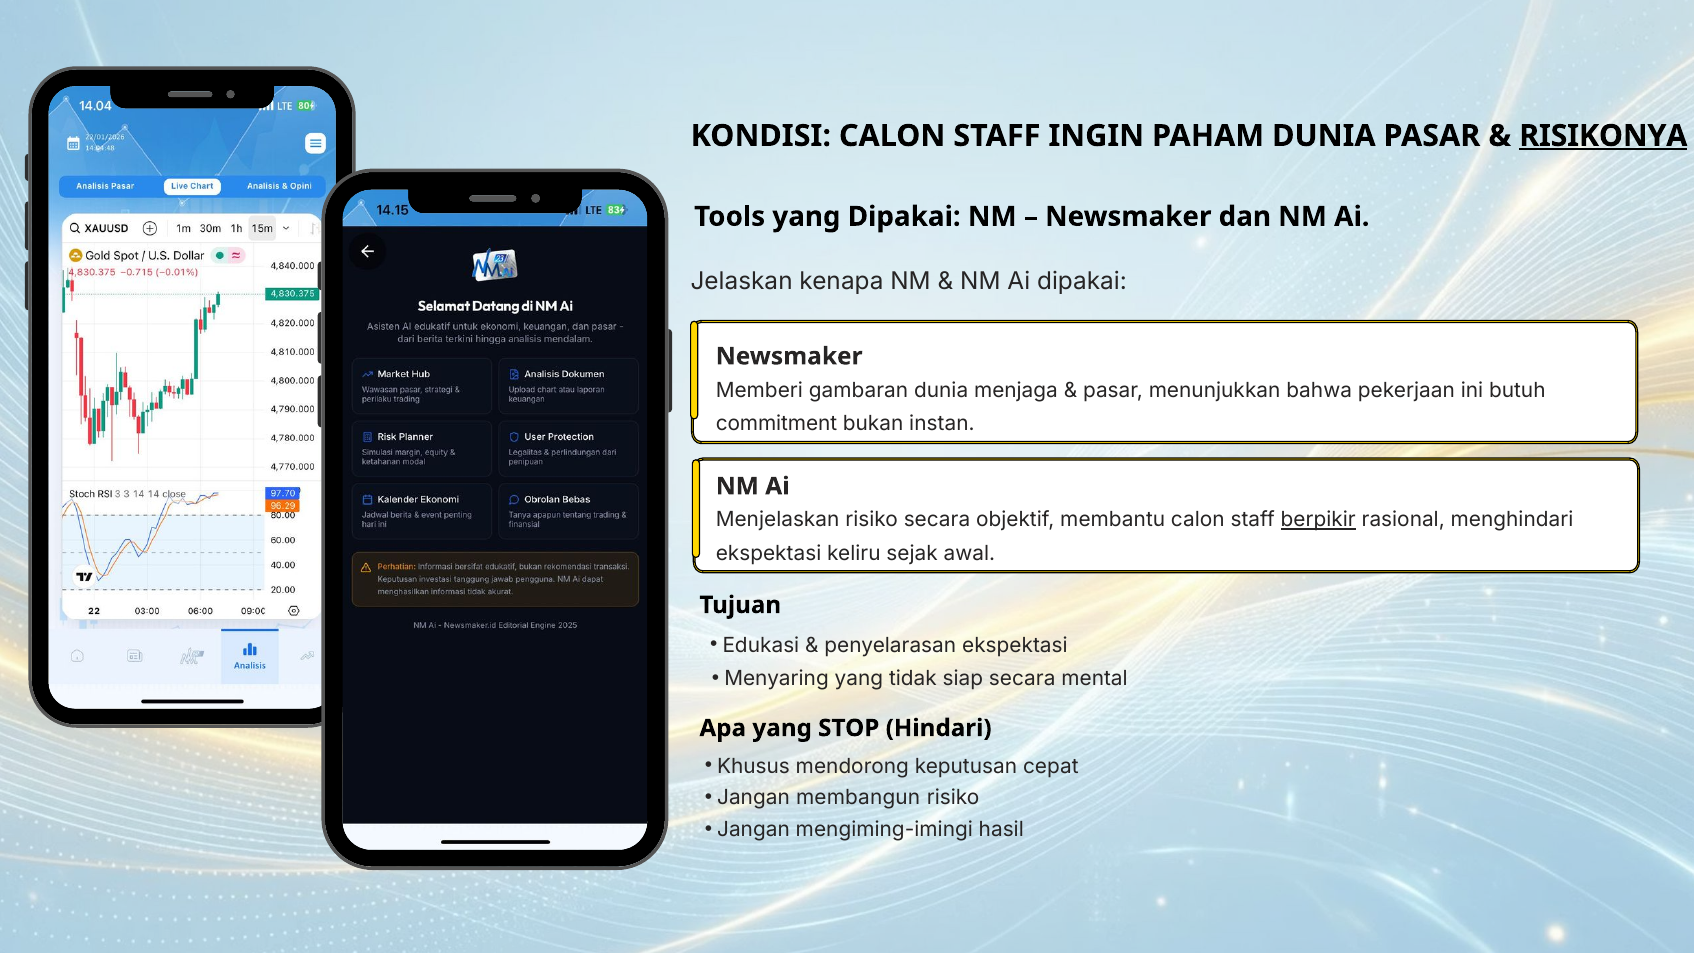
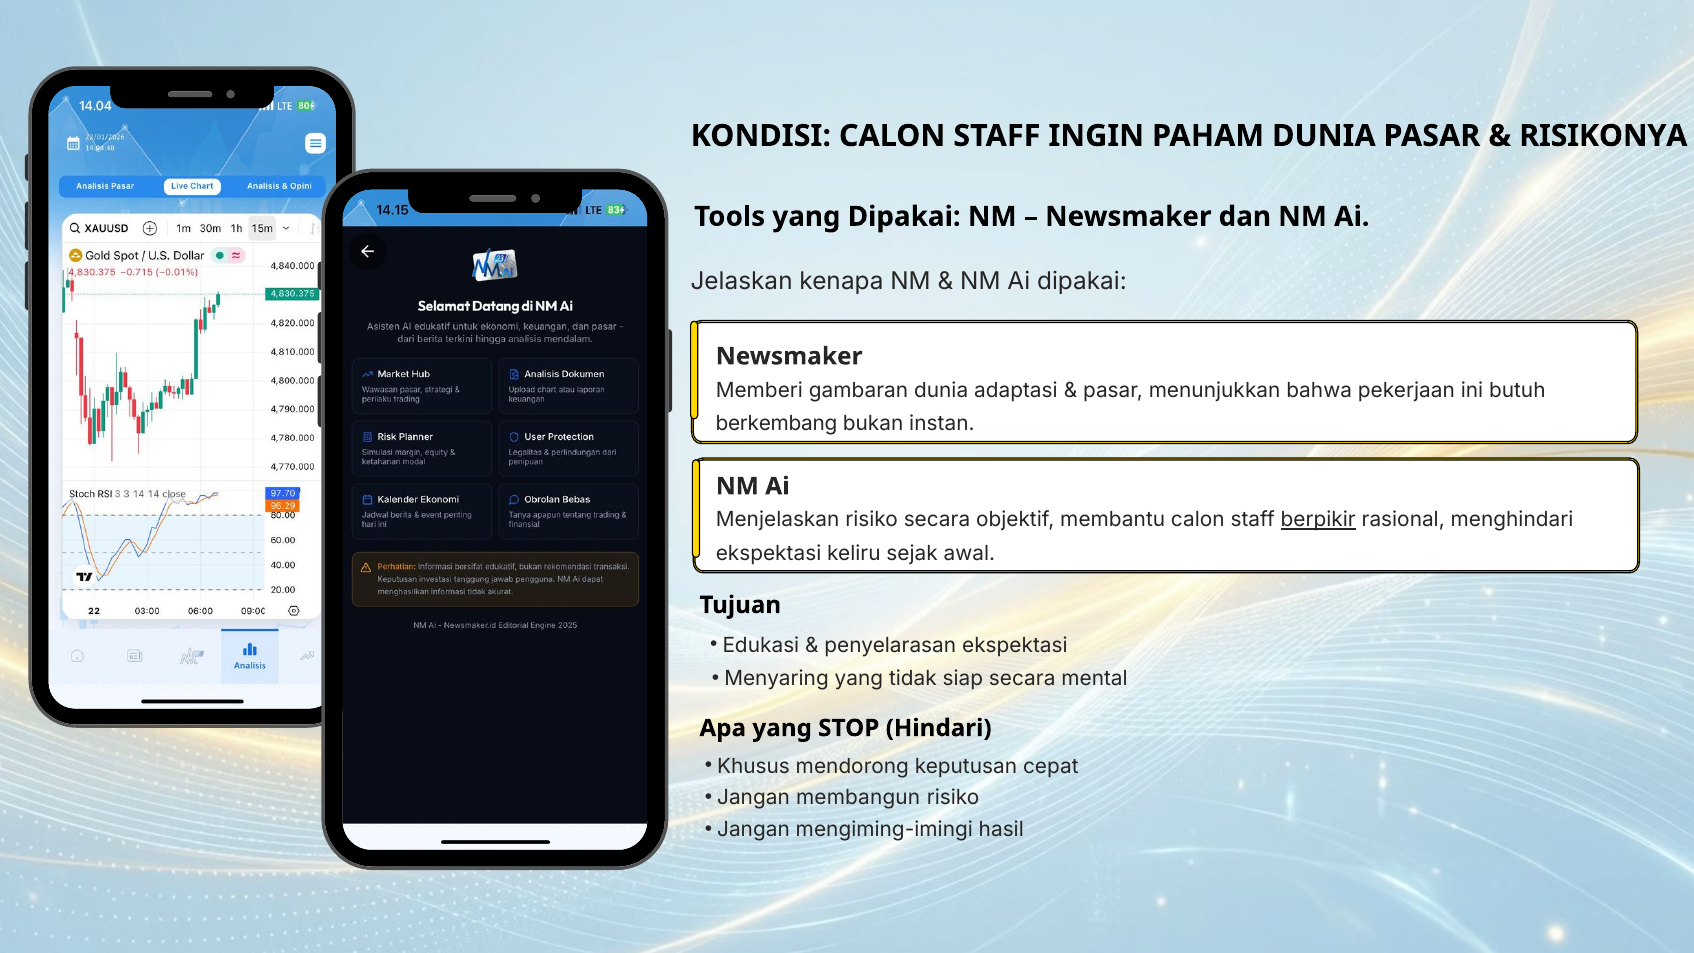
RISIKONYA underline: present -> none (1603, 136)
menjaga: menjaga -> adaptasi (1016, 391)
commitment: commitment -> berkembang (776, 424)
